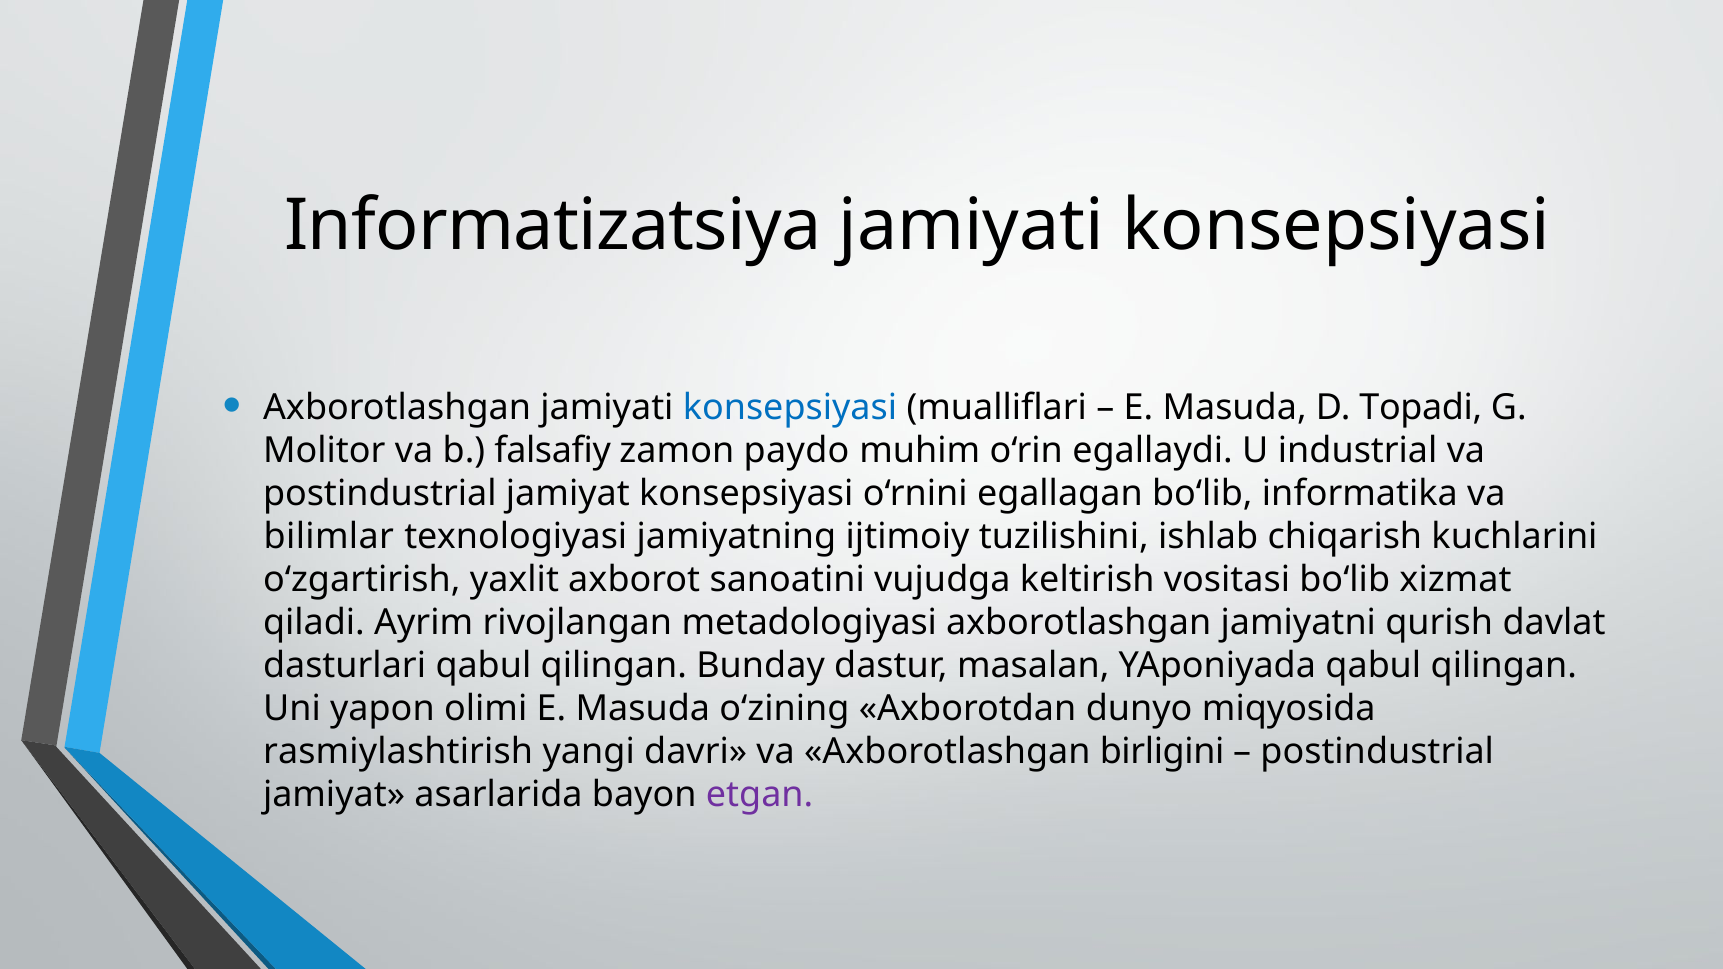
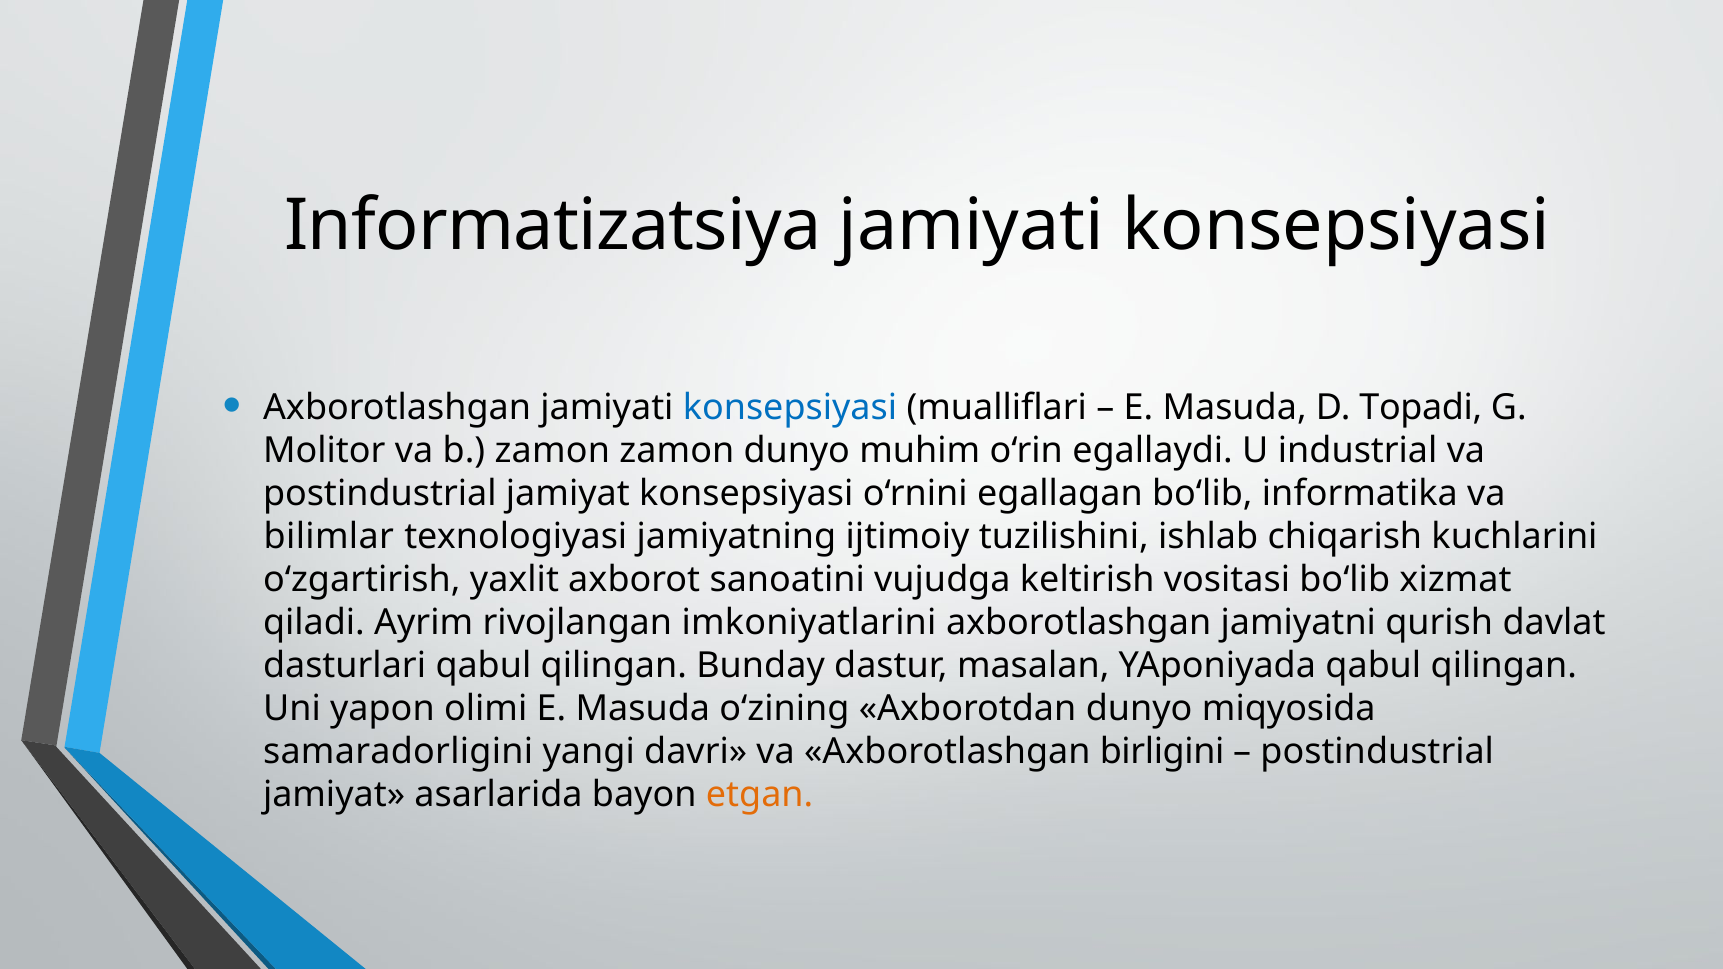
b falsafiy: falsafiy -> zamon (552, 450)
zamon paydo: paydo -> dunyo (797, 450)
metadologiyasi: metadologiyasi -> imkoniyatlarini (809, 623)
rasmiylashtirish: rasmiylashtirish -> samaradorligini (398, 752)
etgan colour: purple -> orange (760, 795)
